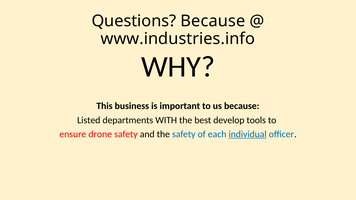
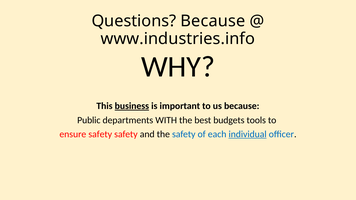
business underline: none -> present (132, 106)
Listed: Listed -> Public (89, 120)
develop: develop -> budgets (229, 120)
ensure drone: drone -> safety (100, 134)
